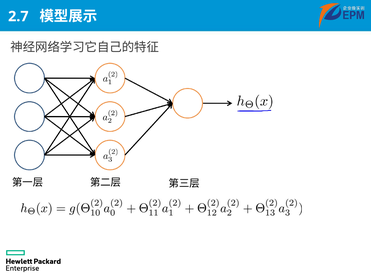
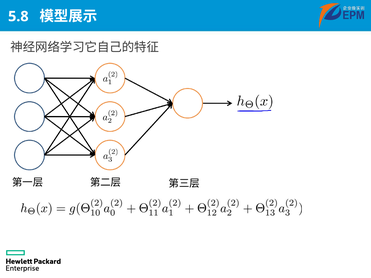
2.7: 2.7 -> 5.8 (18, 16)
